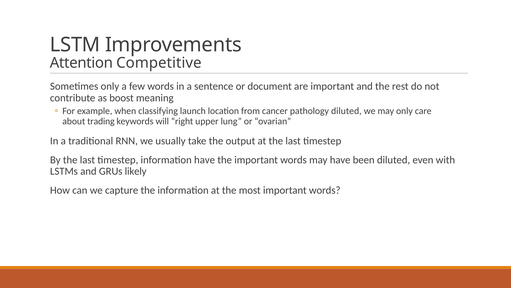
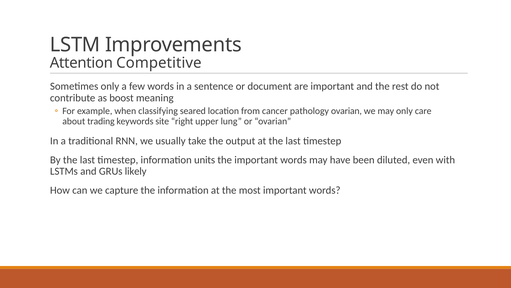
launch: launch -> seared (193, 111)
pathology diluted: diluted -> ovarian (346, 111)
will: will -> site (162, 121)
information have: have -> units (205, 160)
